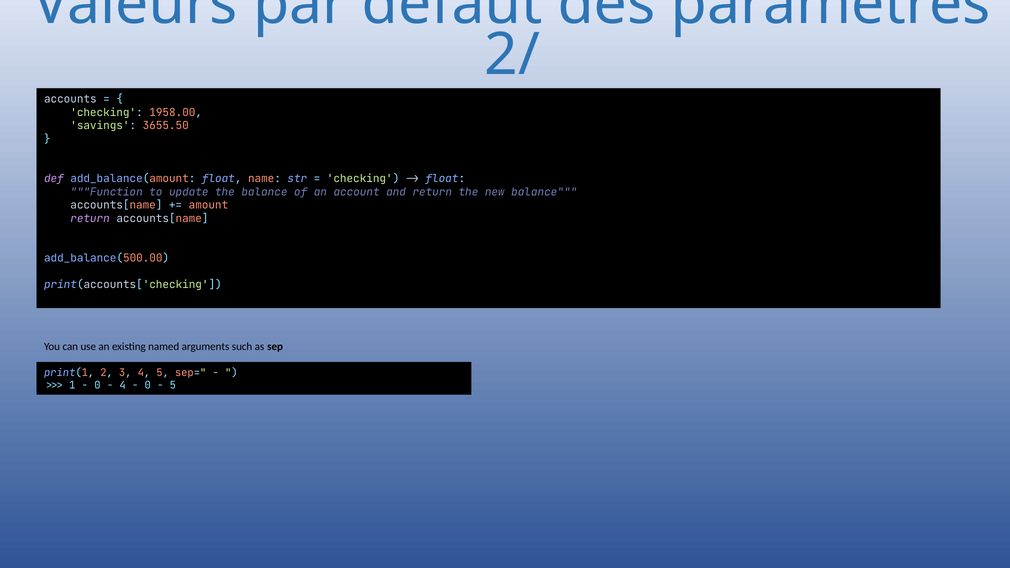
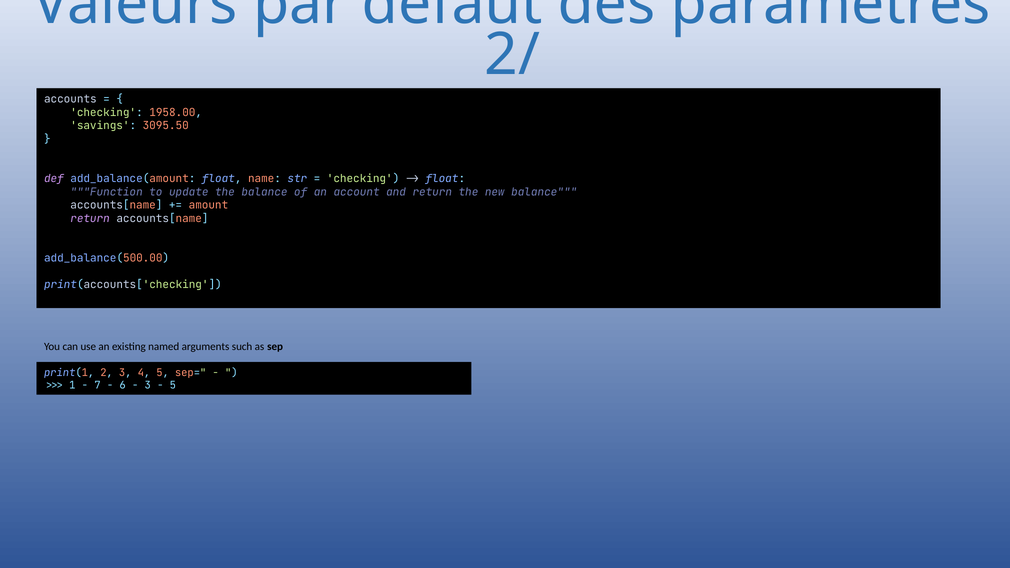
3655.50: 3655.50 -> 3095.50 (166, 126)
0: 0 -> 7 (97, 385)
4: 4 -> 6 (123, 385)
0: 0 -> 3 (148, 385)
